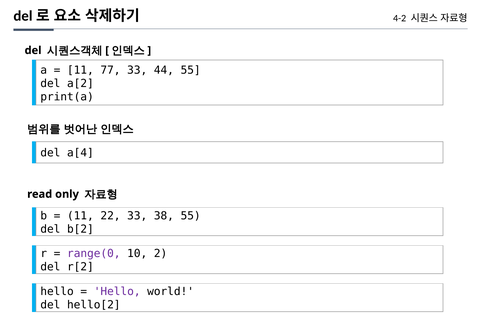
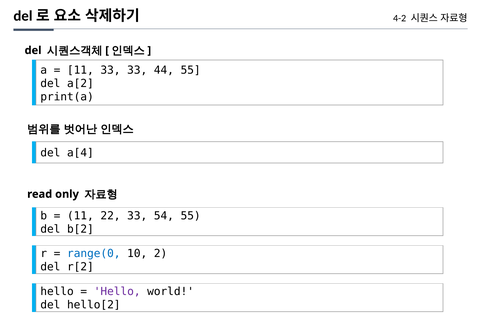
11 77: 77 -> 33 (110, 70)
38: 38 -> 54 (164, 216)
range(0 colour: purple -> blue (94, 254)
